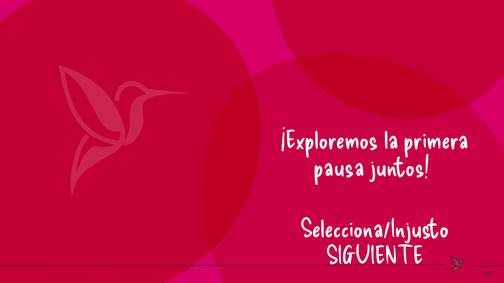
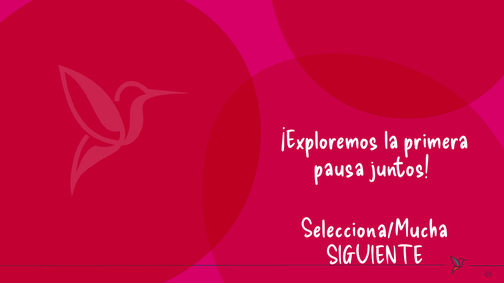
Selecciona/Injusto: Selecciona/Injusto -> Selecciona/Mucha (374, 230)
